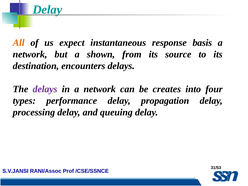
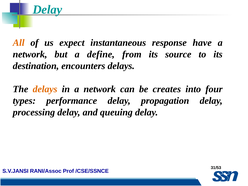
basis: basis -> have (202, 43)
shown: shown -> define (101, 54)
delays colour: purple -> orange (45, 89)
